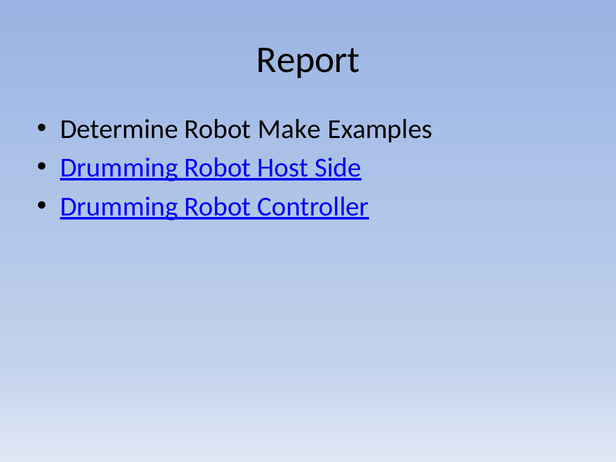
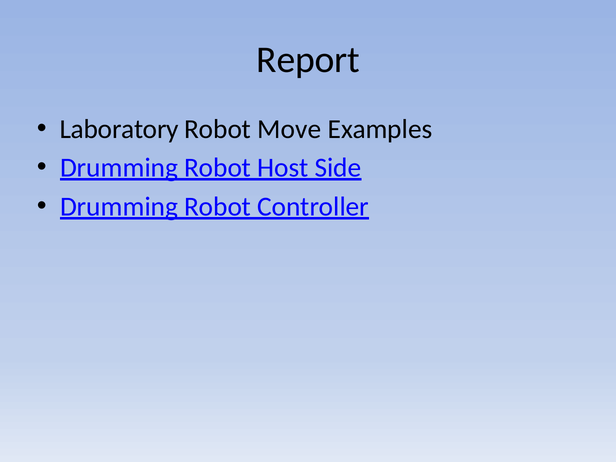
Determine: Determine -> Laboratory (119, 129)
Make: Make -> Move (289, 129)
